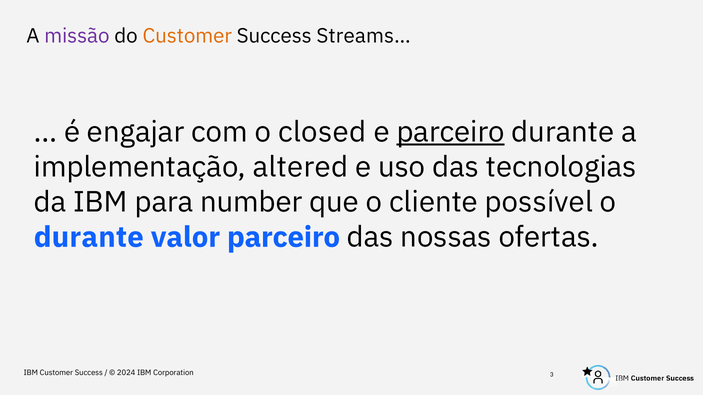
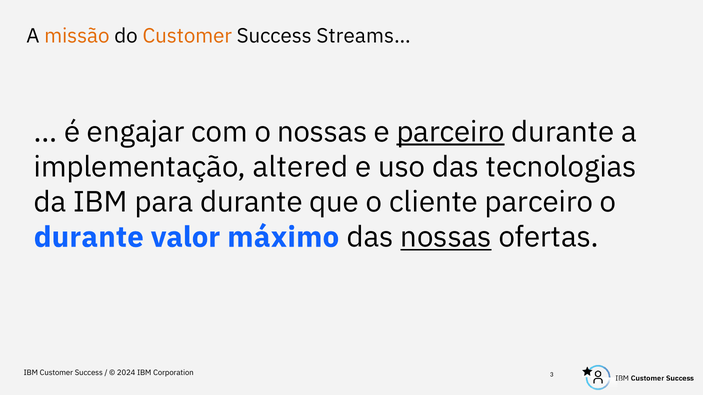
missão colour: purple -> orange (77, 36)
o closed: closed -> nossas (322, 132)
para number: number -> durante (251, 202)
cliente possível: possível -> parceiro (539, 202)
valor parceiro: parceiro -> máximo (283, 237)
nossas underline: none -> present (446, 237)
